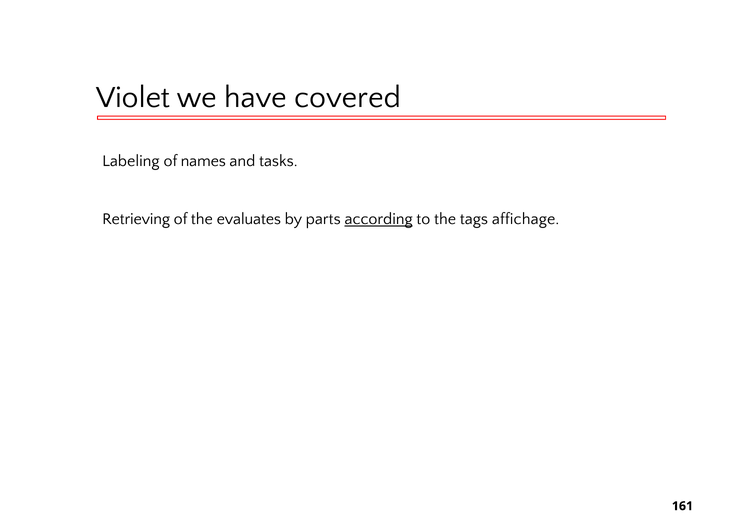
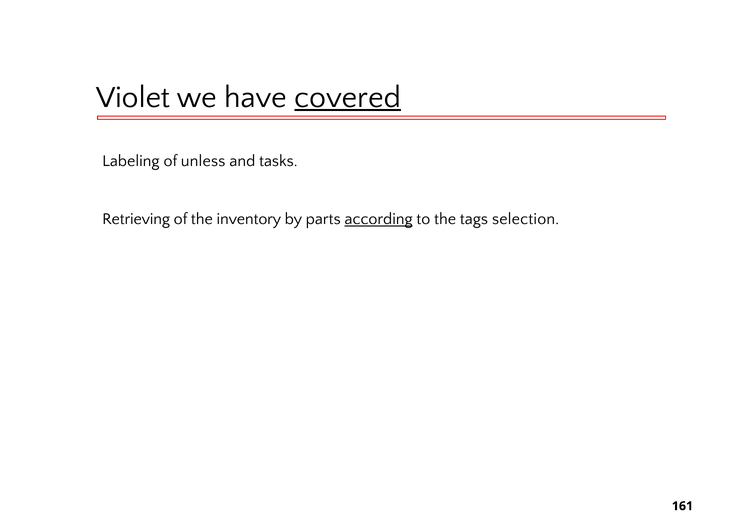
covered underline: none -> present (348, 97)
names: names -> unless (203, 161)
evaluates: evaluates -> inventory (249, 219)
affichage: affichage -> selection (526, 219)
